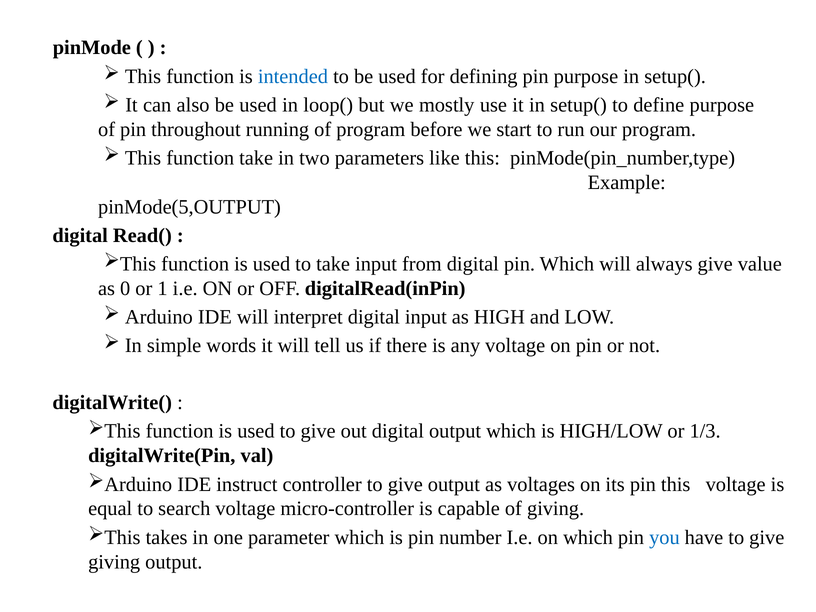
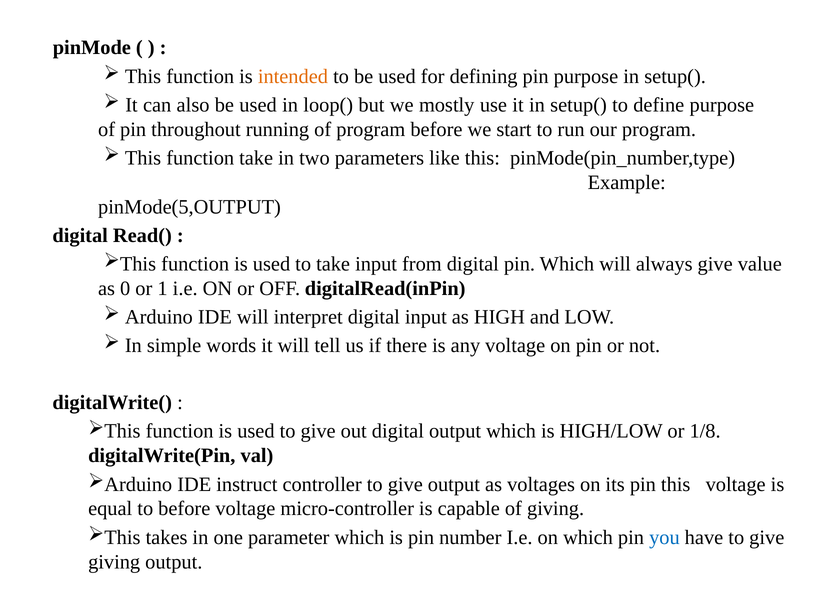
intended colour: blue -> orange (293, 76)
1/3: 1/3 -> 1/8 (705, 431)
to search: search -> before (184, 509)
